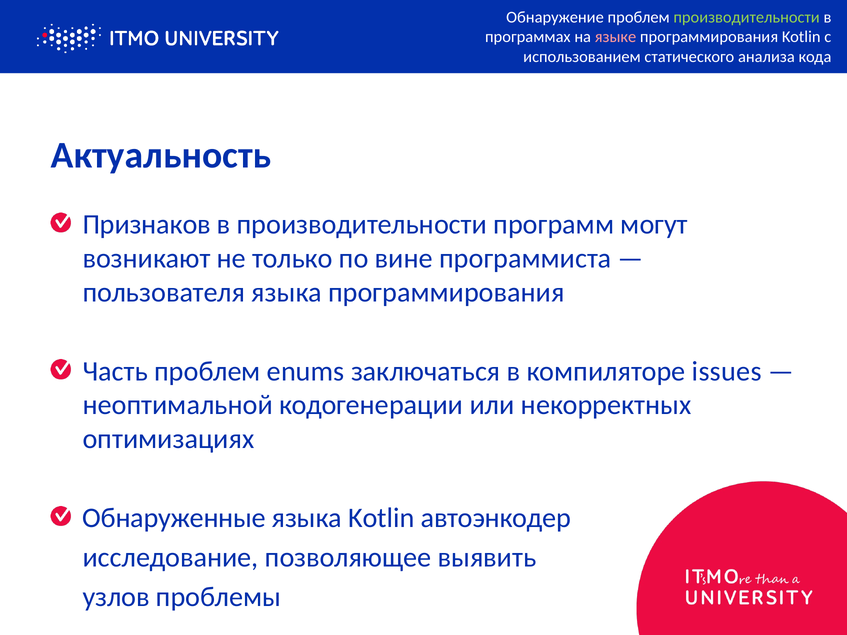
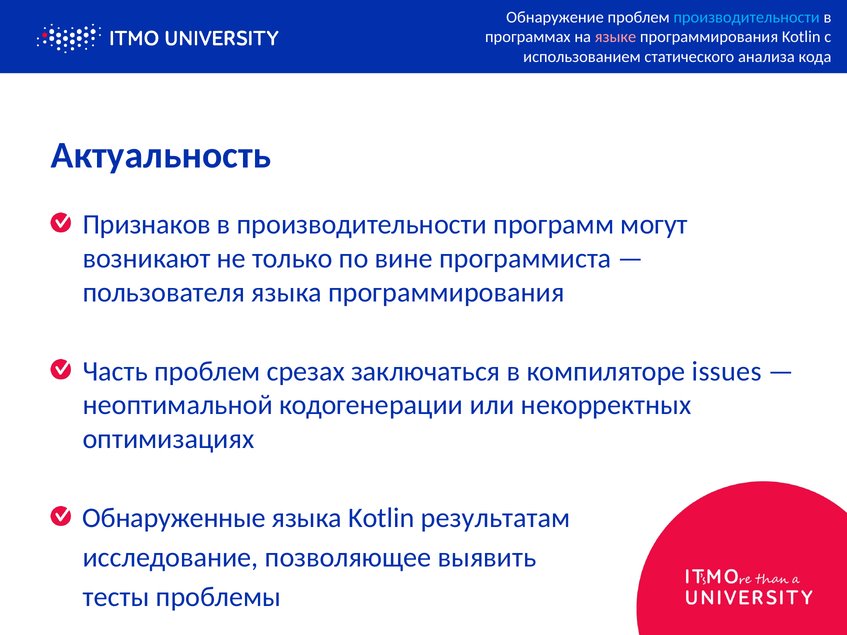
производительности colour: light green -> light blue (747, 17)
enums: enums -> срезах (306, 371)
автоэнкодер: автоэнкодер -> результатам (496, 518)
узлов: узлов -> тесты (116, 597)
